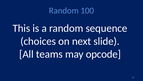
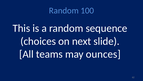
opcode: opcode -> ounces (103, 54)
